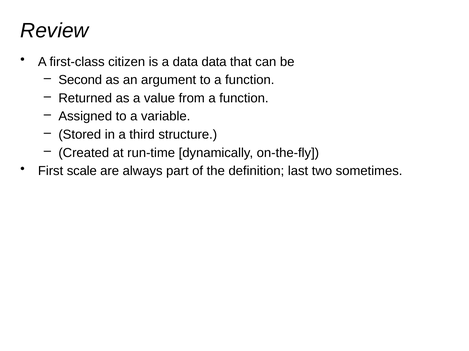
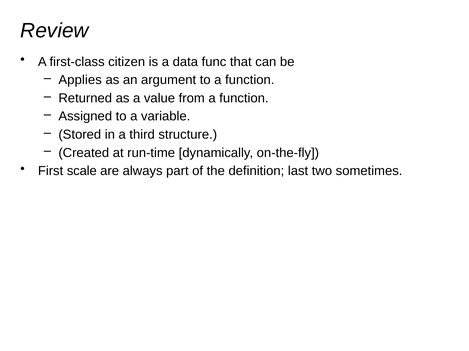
data data: data -> func (214, 62)
Second: Second -> Applies (80, 80)
